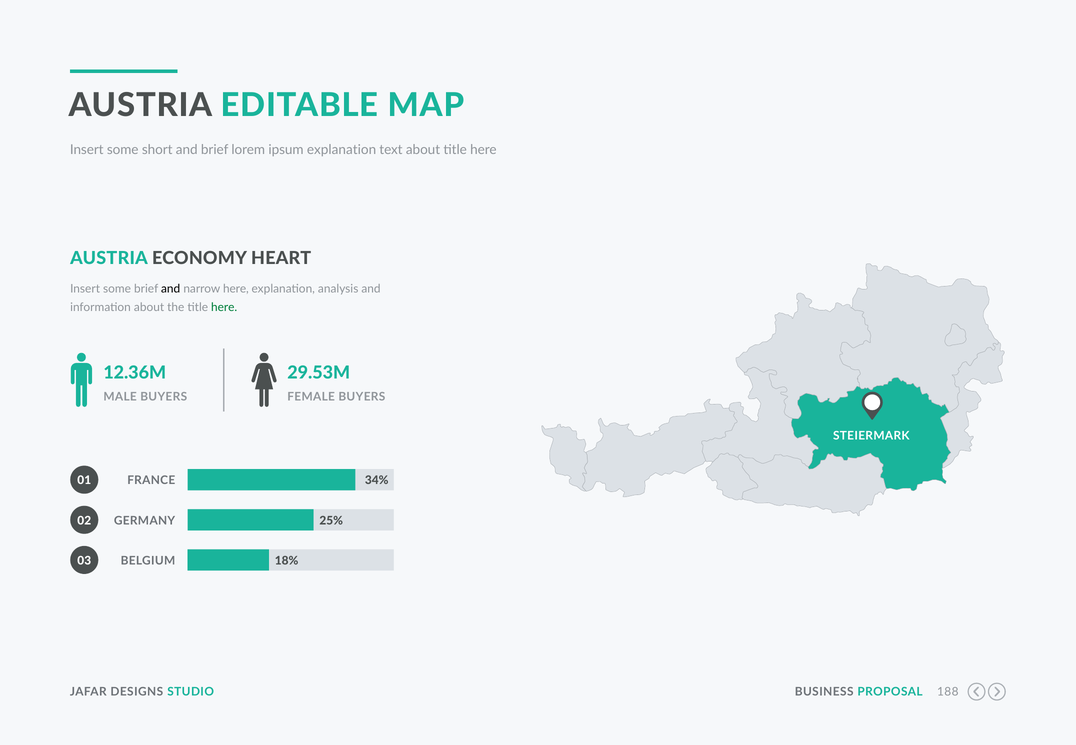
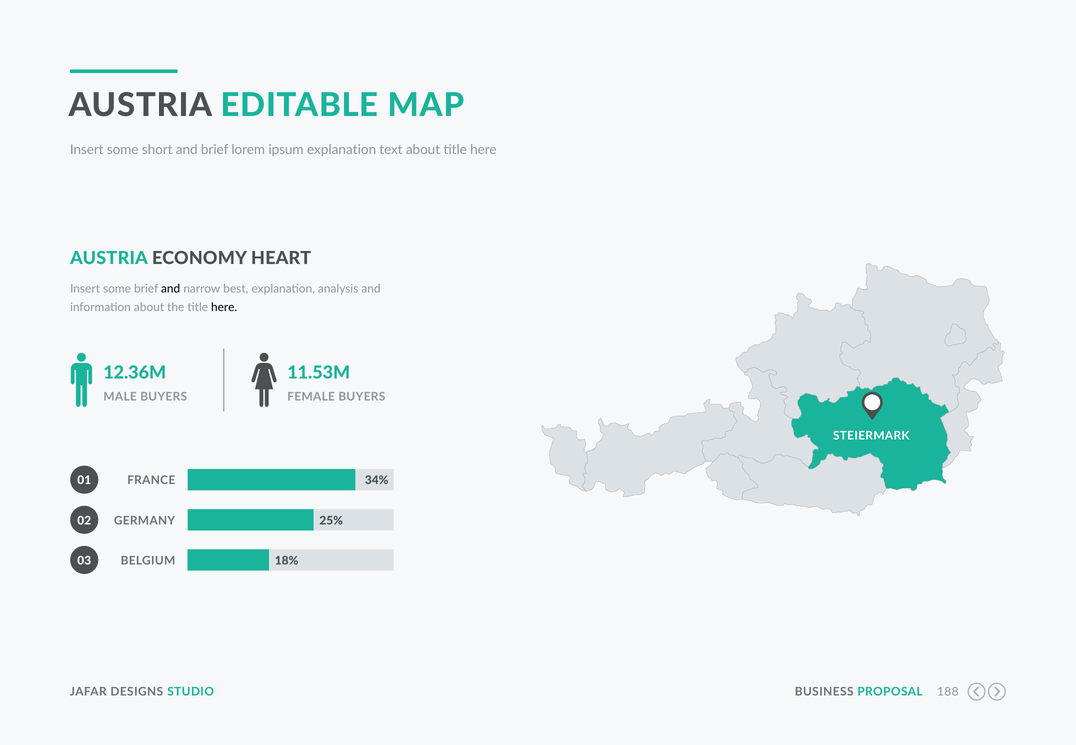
narrow here: here -> best (236, 289)
here colour: green -> black (224, 308)
29.53M: 29.53M -> 11.53M (319, 373)
